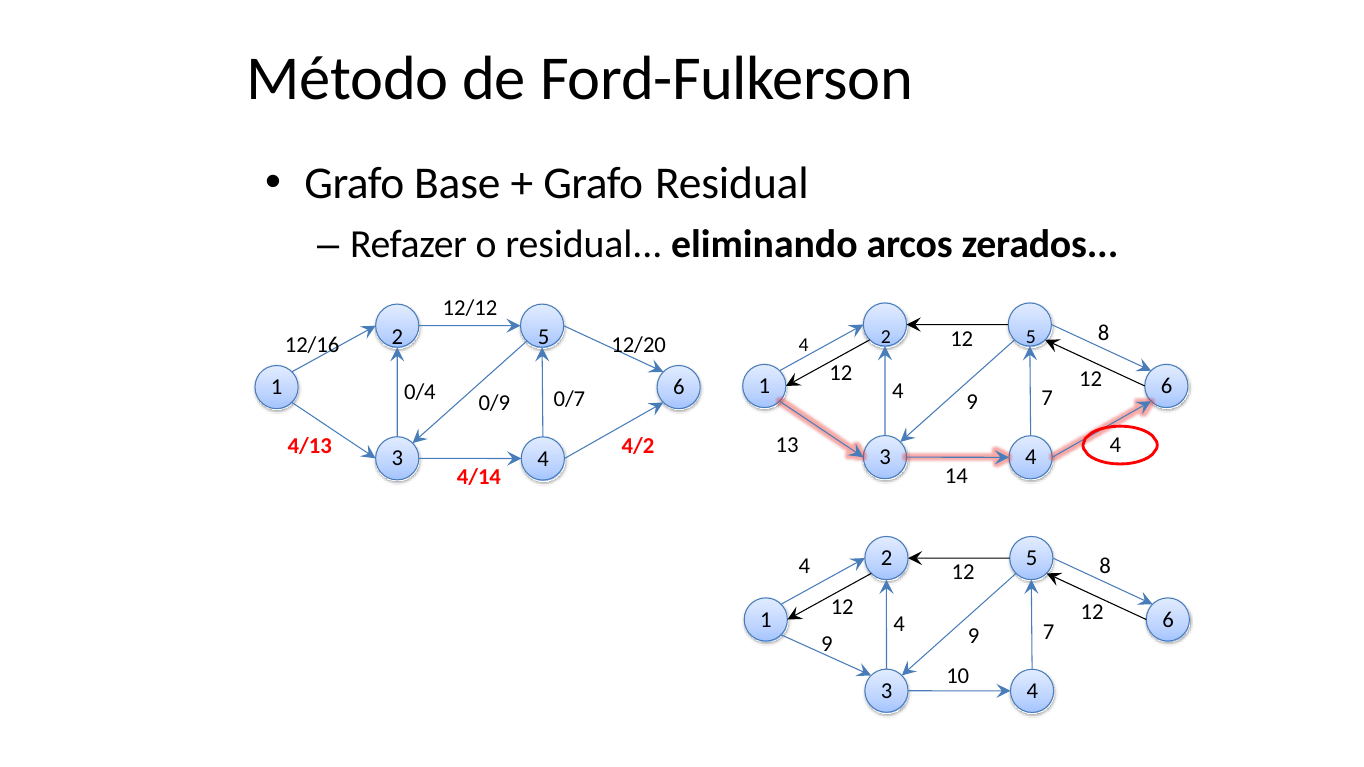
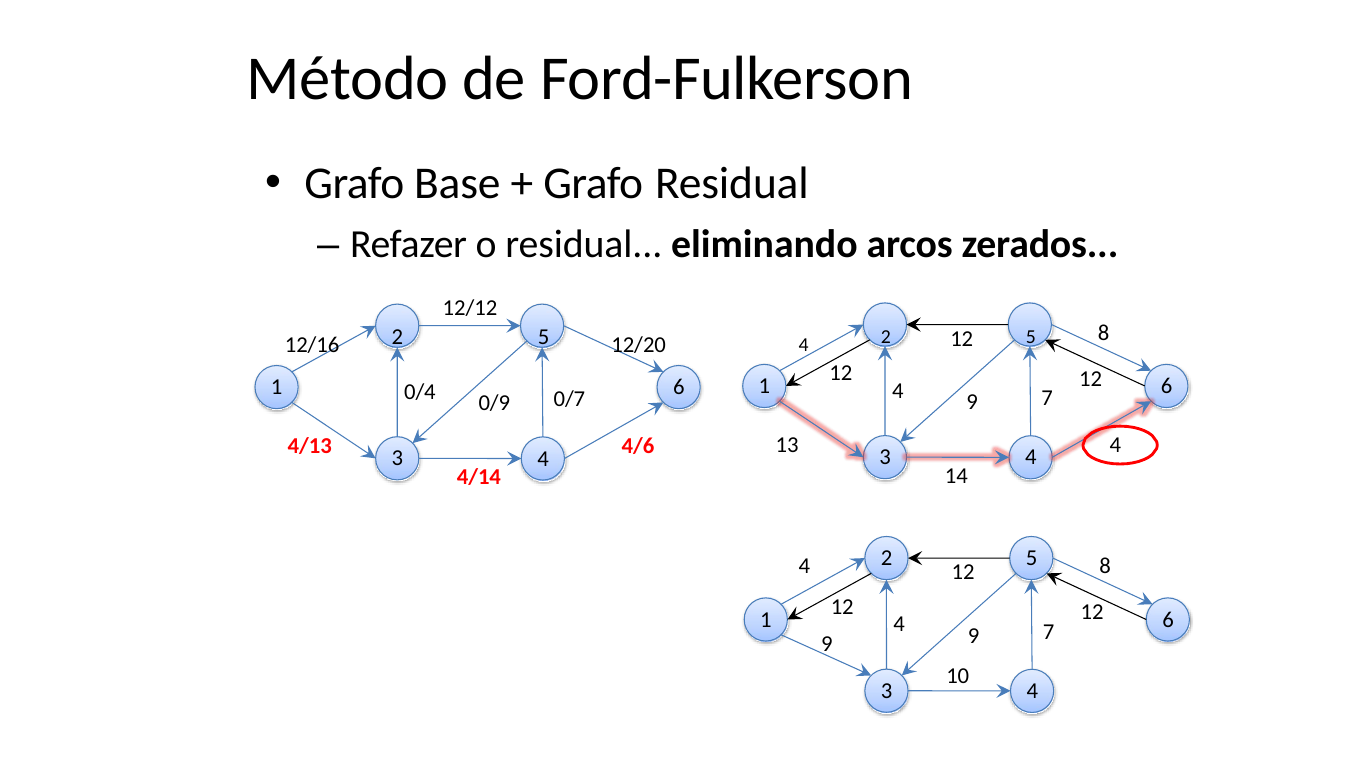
4/2: 4/2 -> 4/6 (638, 446)
